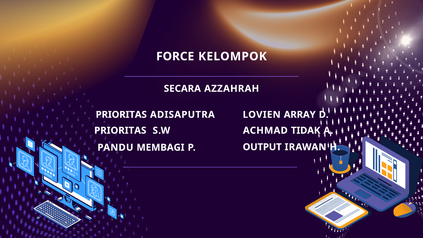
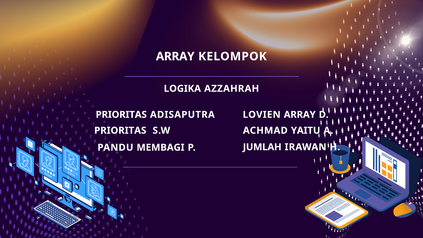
FORCE: FORCE -> ARRAY (175, 56)
SECARA: SECARA -> LOGIKA (182, 89)
TIDAK: TIDAK -> YAITU (306, 130)
OUTPUT: OUTPUT -> JUMLAH (262, 147)
